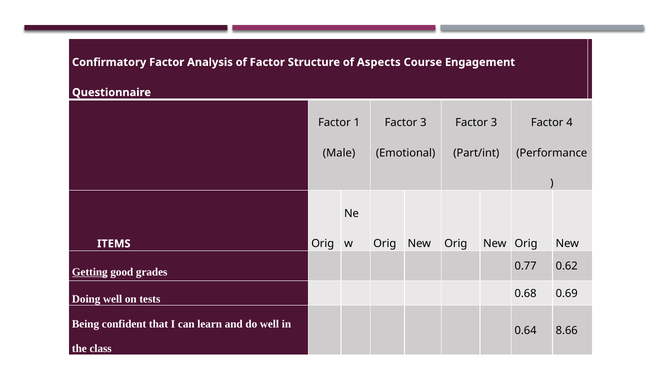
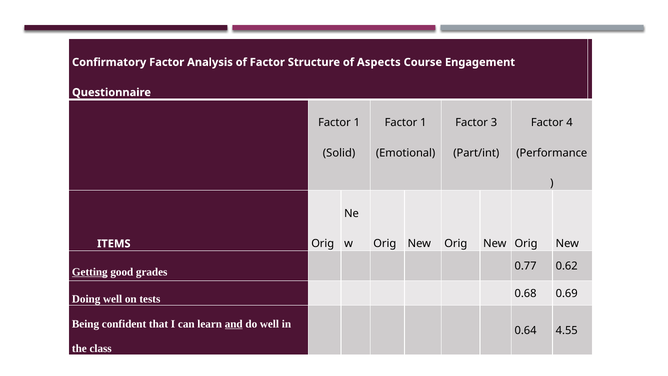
3: 3 -> 1 (423, 123)
Male: Male -> Solid (339, 153)
and underline: none -> present (234, 324)
8.66: 8.66 -> 4.55 (567, 330)
